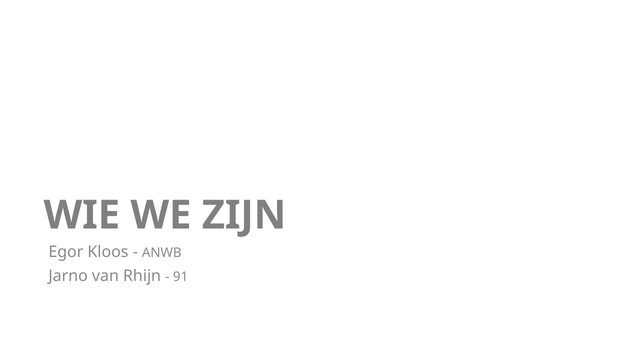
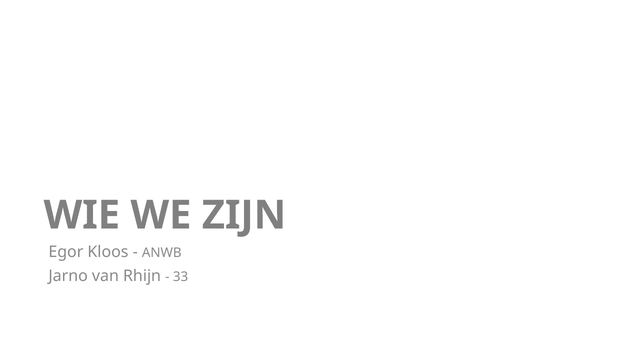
91: 91 -> 33 (181, 276)
